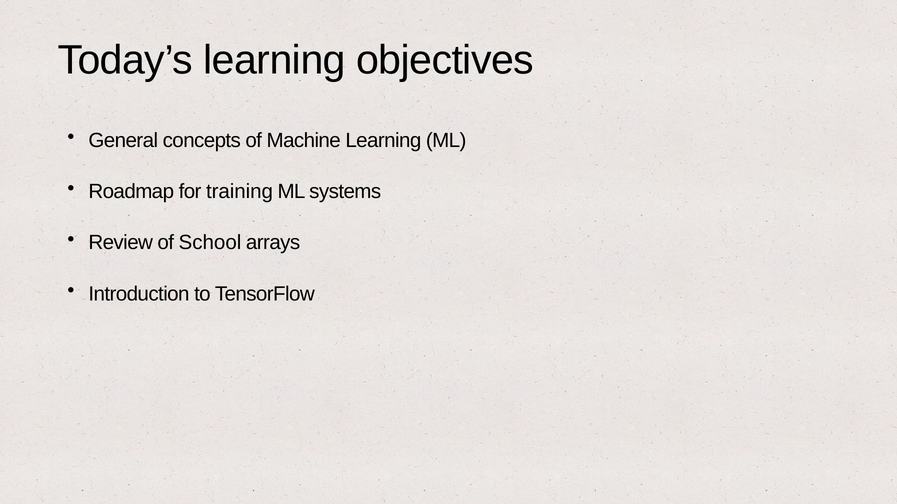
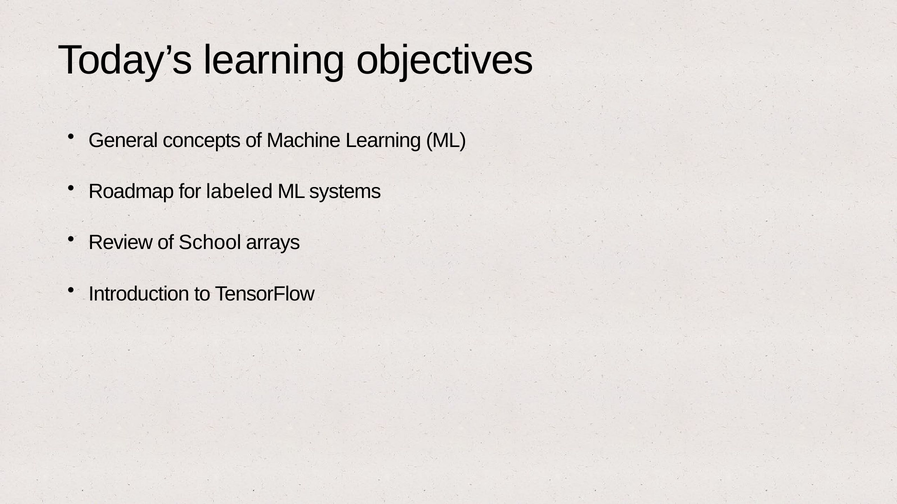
training: training -> labeled (239, 192)
